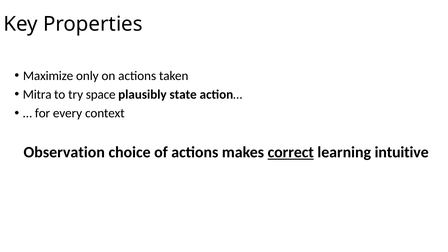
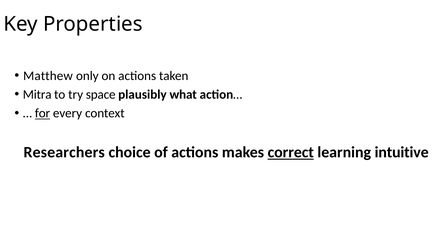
Maximize: Maximize -> Matthew (48, 76)
state: state -> what (183, 95)
for underline: none -> present (43, 113)
Observation: Observation -> Researchers (64, 152)
